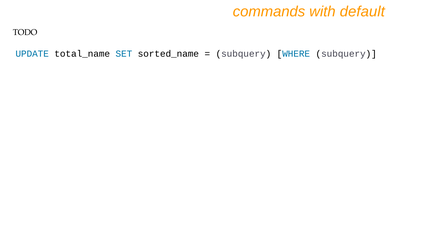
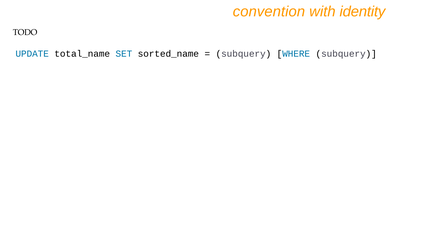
commands: commands -> convention (269, 12)
default: default -> identity (362, 12)
